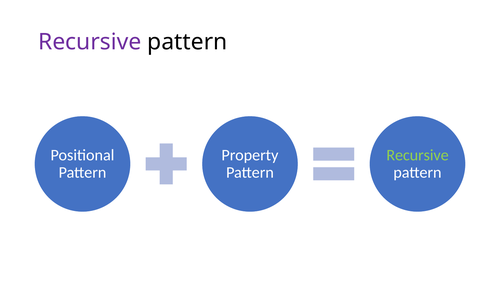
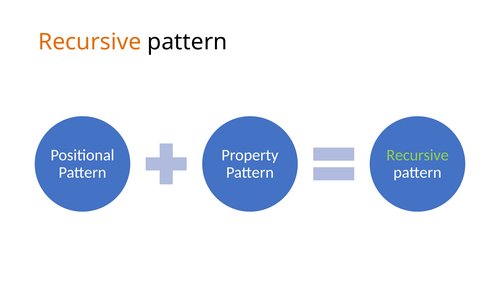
Recursive colour: purple -> orange (90, 42)
